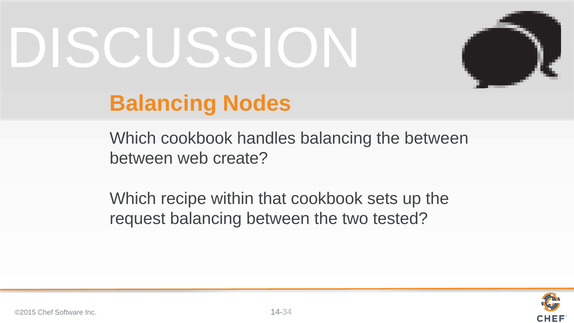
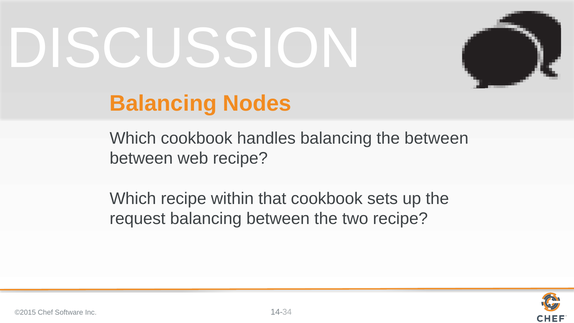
web create: create -> recipe (240, 158)
two tested: tested -> recipe (400, 219)
